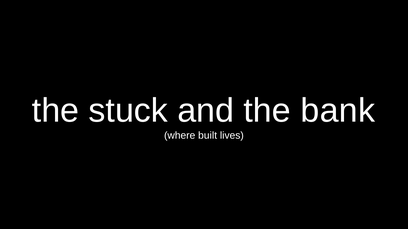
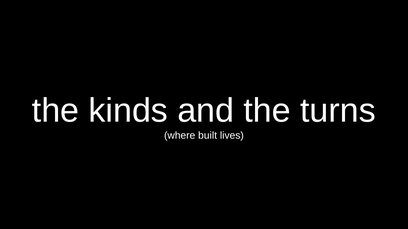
stuck: stuck -> kinds (128, 111)
bank: bank -> turns (338, 111)
